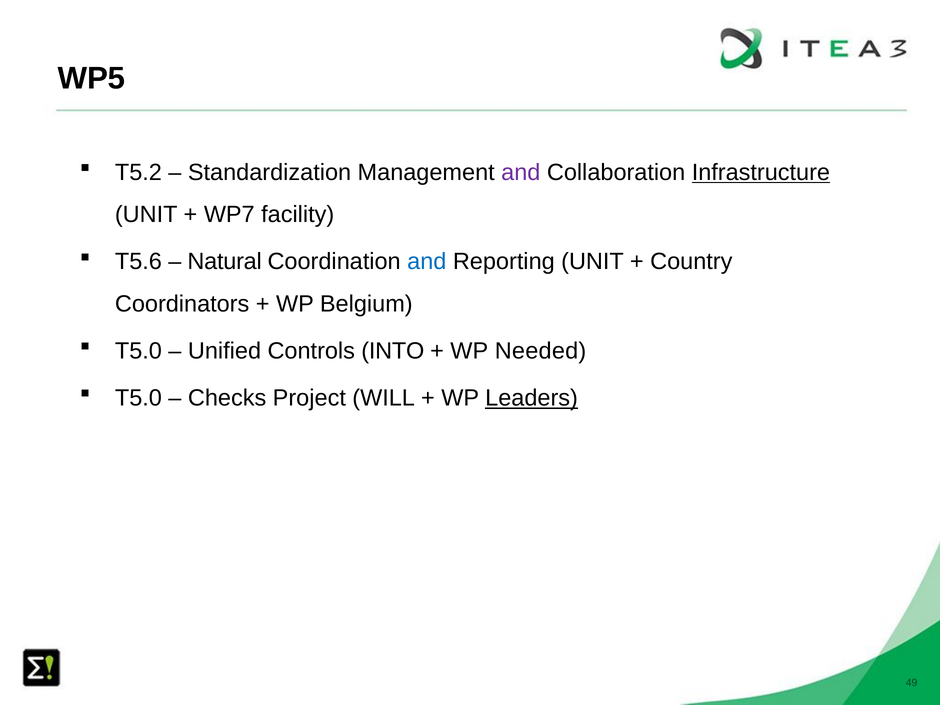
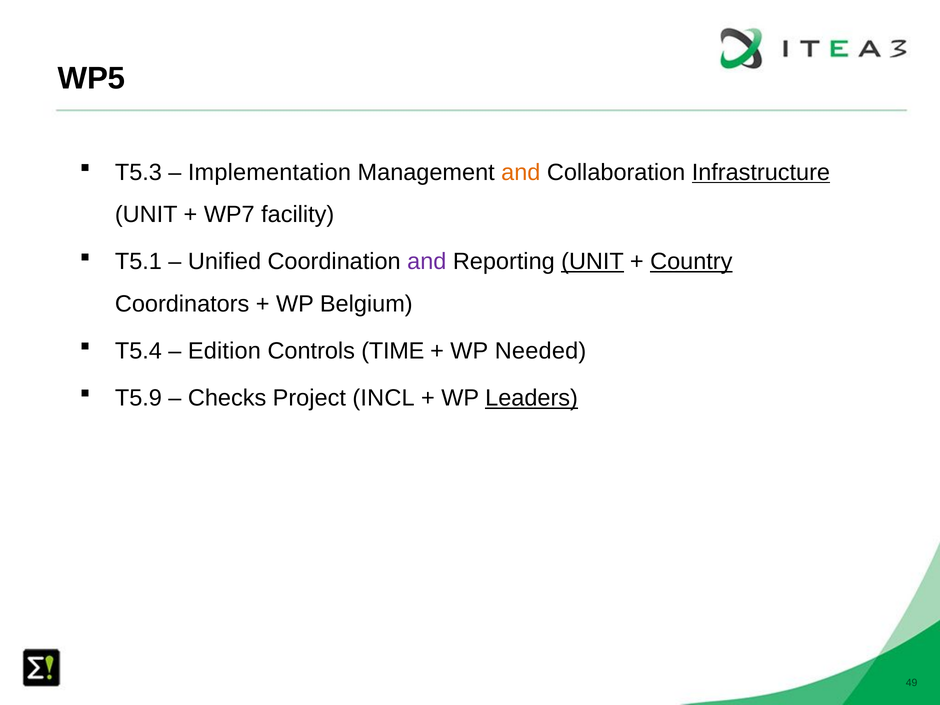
T5.2: T5.2 -> T5.3 (138, 172)
Standardization: Standardization -> Implementation (269, 172)
and colour: purple -> orange (521, 172)
T5.6: T5.6 -> T5.1 (138, 262)
Natural: Natural -> Unified (225, 262)
and colour: blue -> purple (427, 262)
UNIT underline: none -> present (593, 262)
Country underline: none -> present (691, 262)
T5.0: T5.0 -> T5.4 (138, 351)
Unified: Unified -> Edition (224, 351)
INTO: INTO -> TIME (393, 351)
T5.0: T5.0 -> T5.9 (138, 398)
WILL: WILL -> INCL (384, 398)
